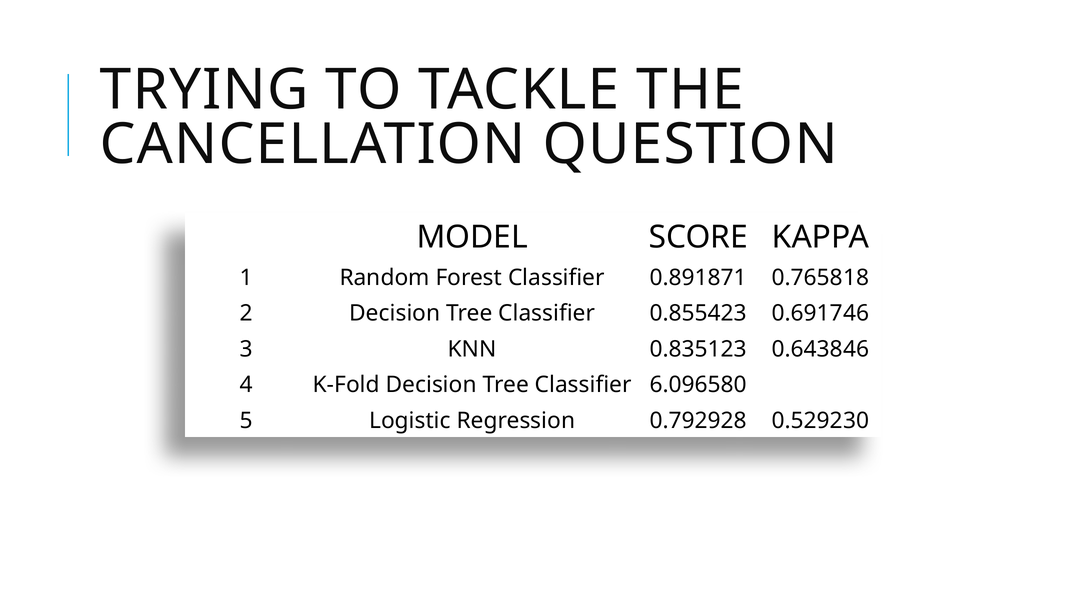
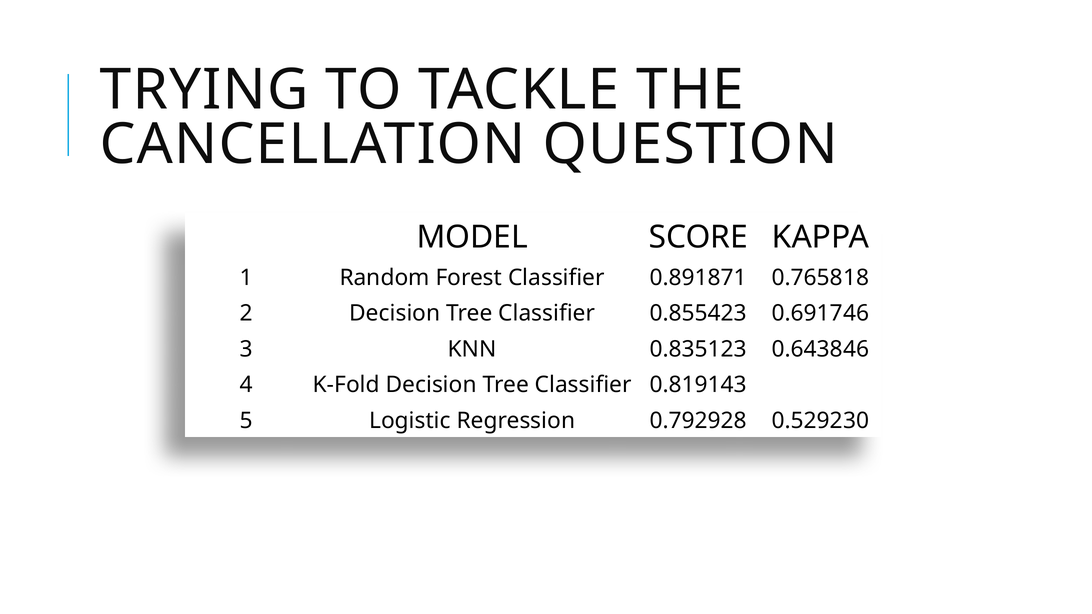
6.096580: 6.096580 -> 0.819143 (698, 385)
